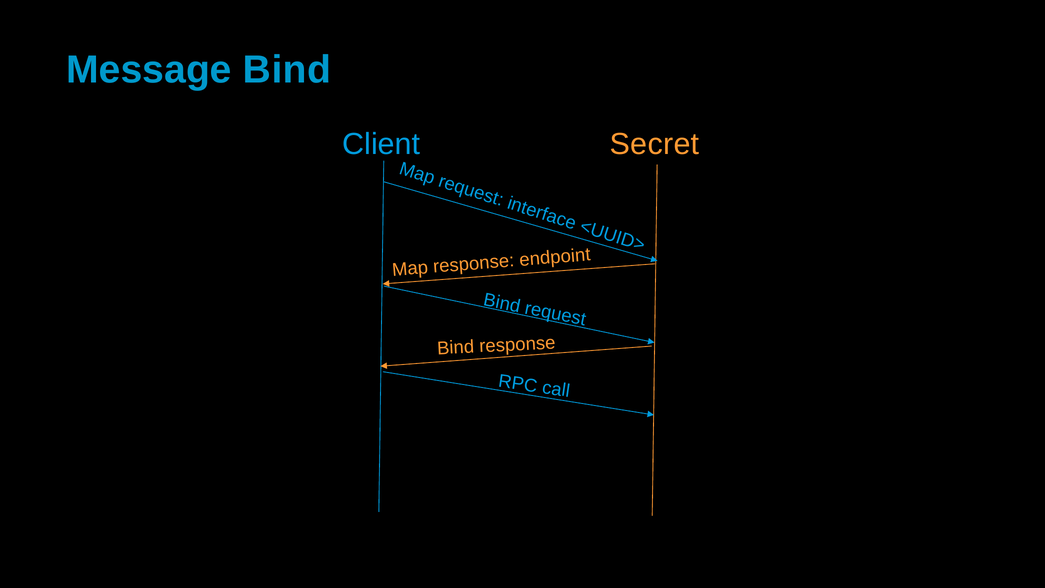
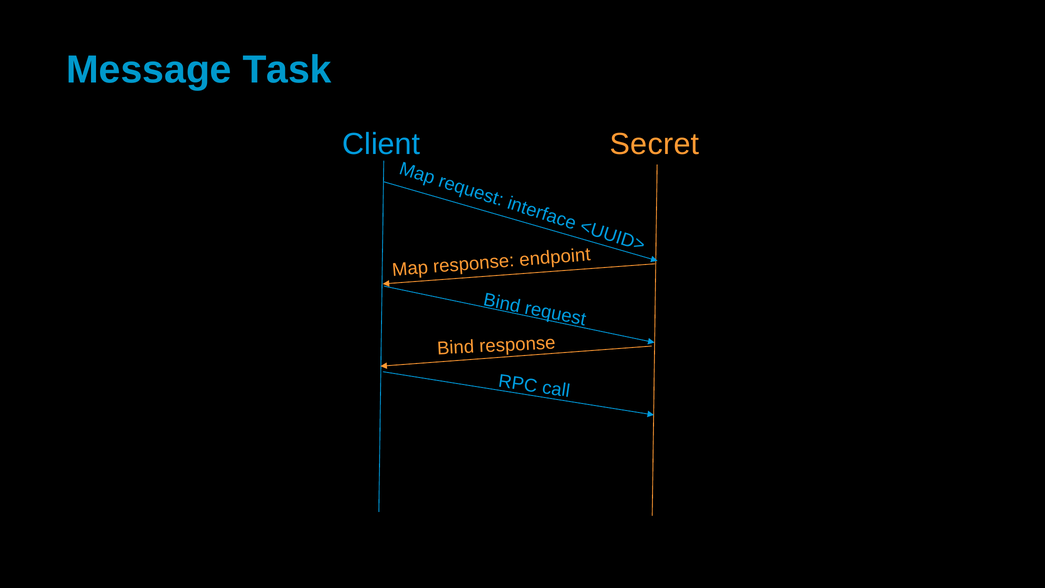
Message Bind: Bind -> Task (287, 70)
